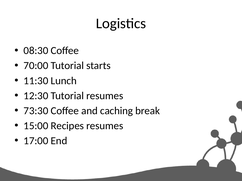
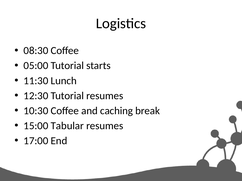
70:00: 70:00 -> 05:00 (36, 66)
73:30: 73:30 -> 10:30 (36, 111)
Recipes: Recipes -> Tabular (67, 126)
